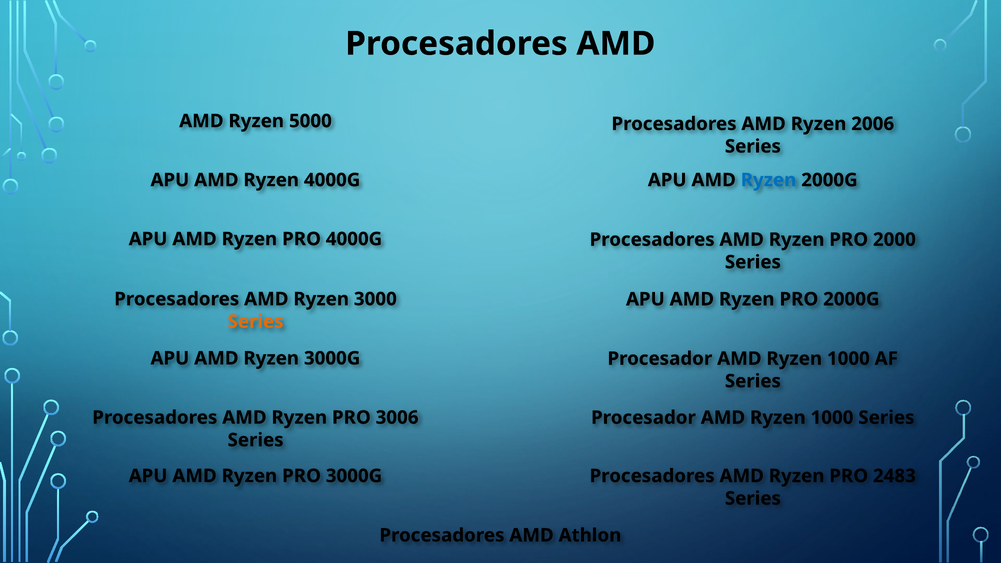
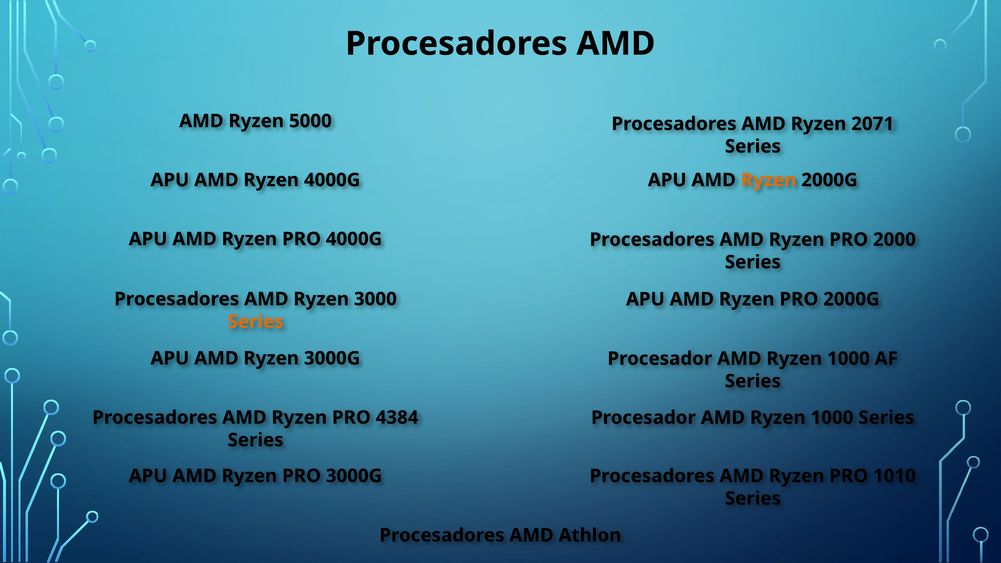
2006: 2006 -> 2071 (873, 124)
Ryzen colour: blue -> orange (769, 180)
3006: 3006 -> 4384 (397, 418)
2483: 2483 -> 1010 (894, 476)
